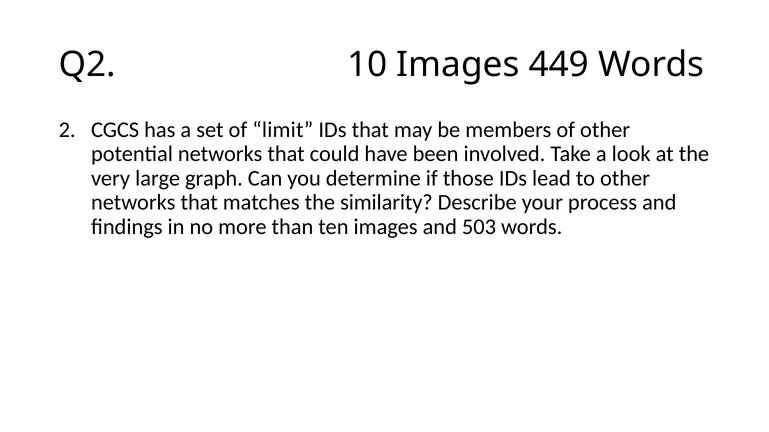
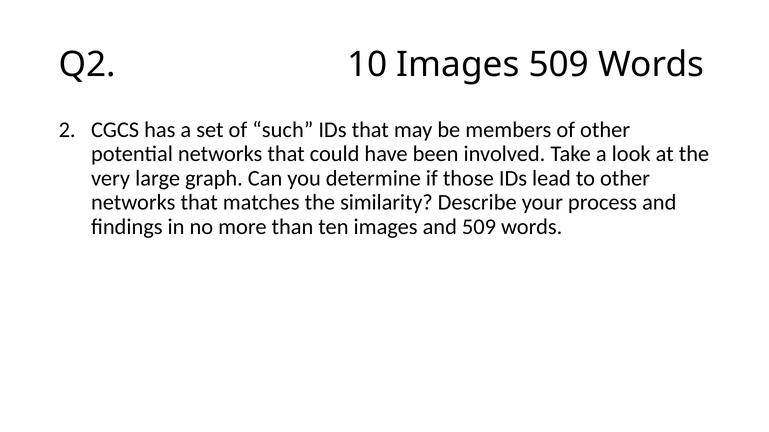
Images 449: 449 -> 509 (559, 65)
limit: limit -> such (283, 130)
and 503: 503 -> 509 (479, 227)
